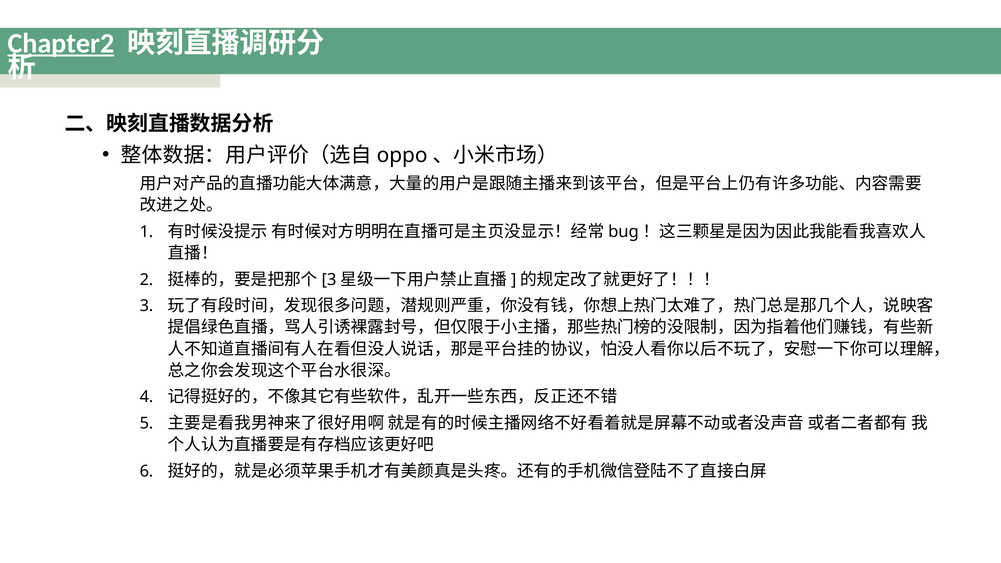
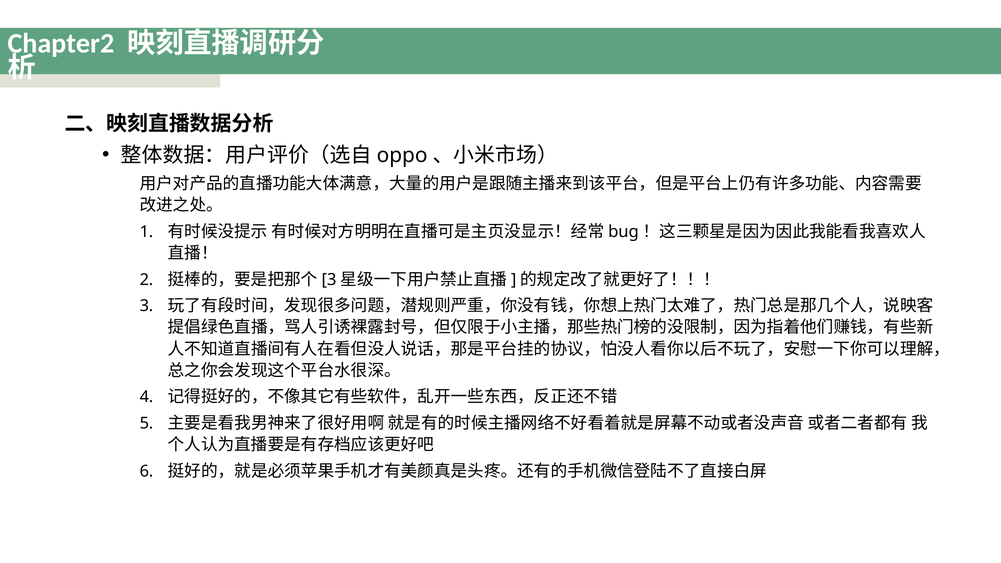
Chapter2 underline: present -> none (61, 43)
